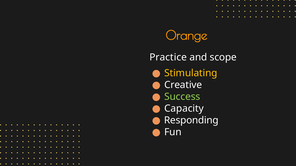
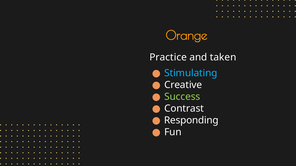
scope: scope -> taken (223, 57)
Stimulating colour: yellow -> light blue (191, 73)
Capacity: Capacity -> Contrast (184, 109)
